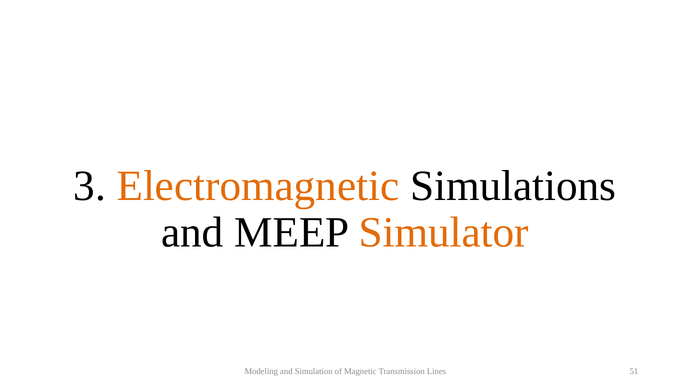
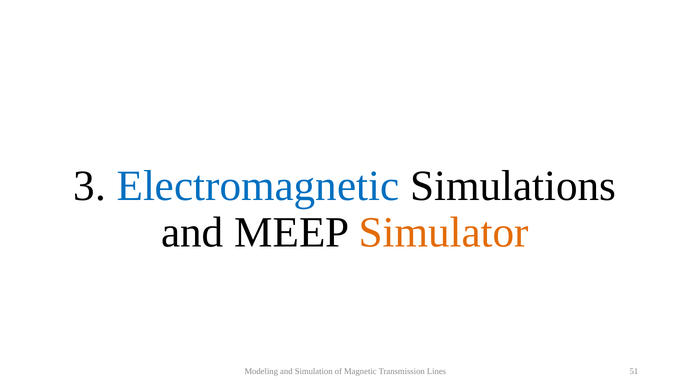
Electromagnetic colour: orange -> blue (258, 186)
